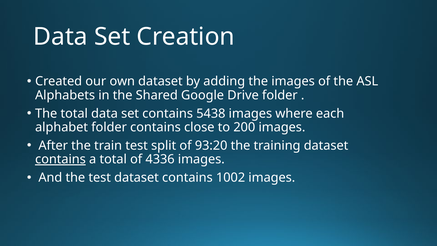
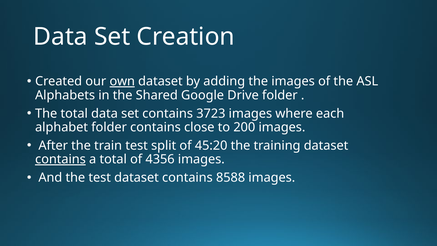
own underline: none -> present (122, 81)
5438: 5438 -> 3723 (211, 113)
93:20: 93:20 -> 45:20 (211, 145)
4336: 4336 -> 4356 (160, 159)
1002: 1002 -> 8588 (231, 178)
